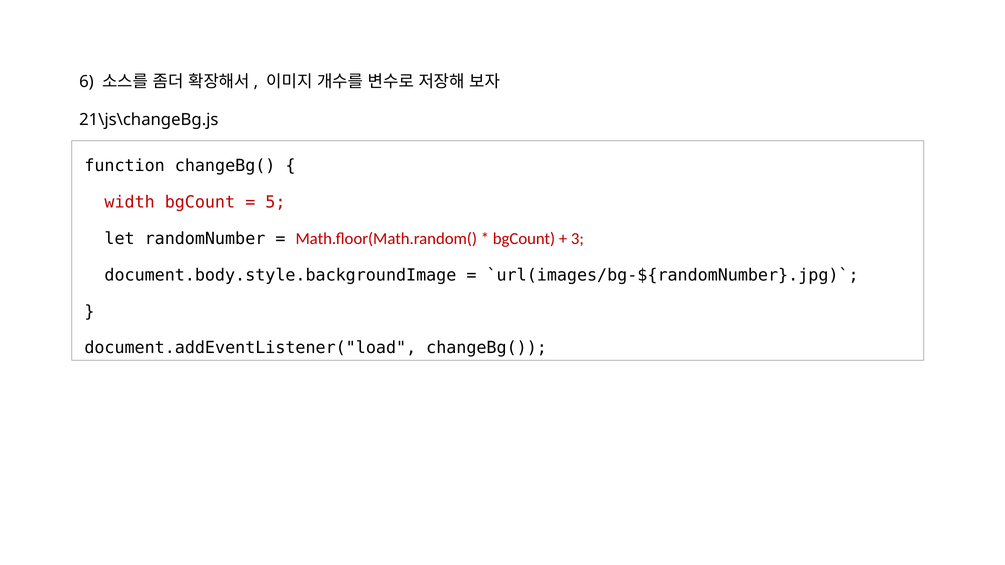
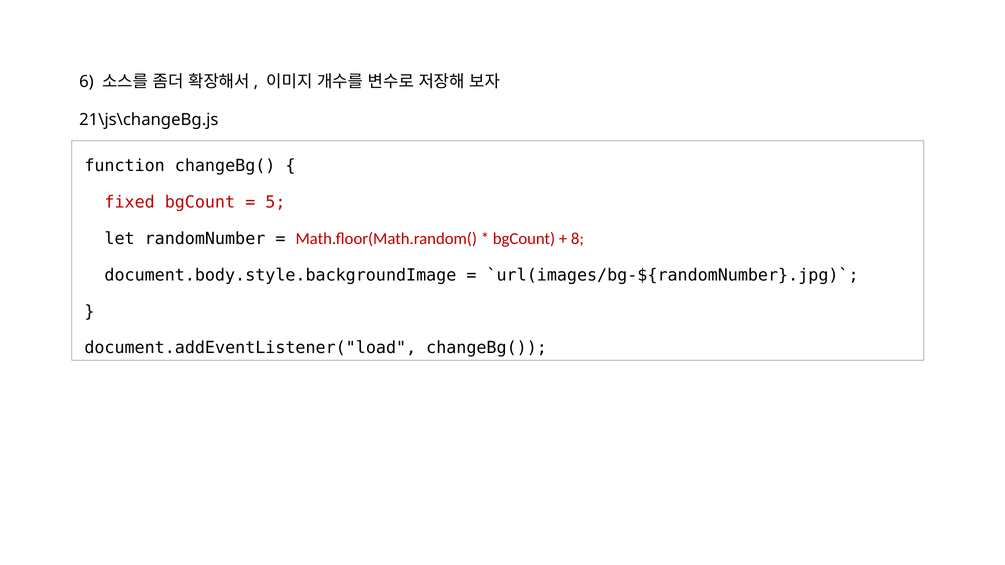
width: width -> fixed (130, 202)
3: 3 -> 8 (577, 239)
